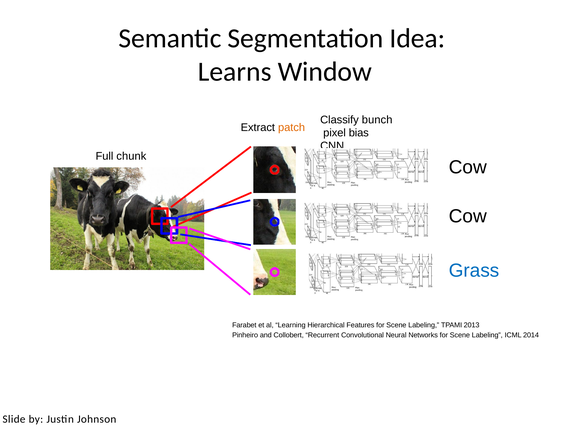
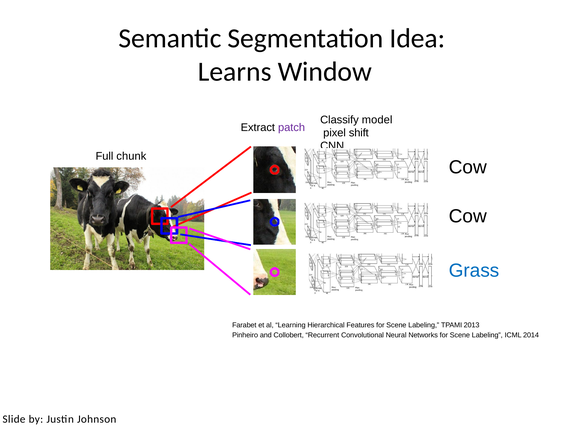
bunch: bunch -> model (377, 120)
patch colour: orange -> purple (292, 128)
bias: bias -> shift (359, 133)
